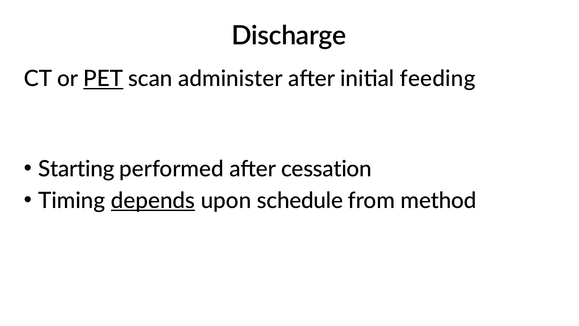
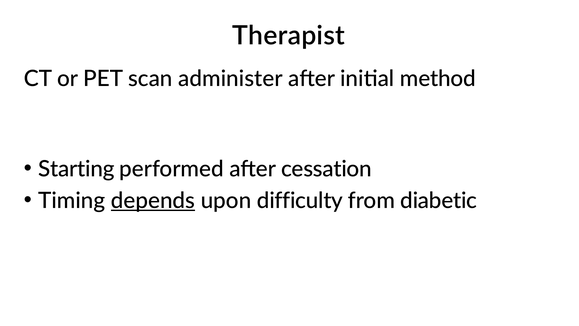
Discharge: Discharge -> Therapist (289, 36)
PET underline: present -> none (103, 79)
feeding: feeding -> method (438, 79)
schedule: schedule -> difficulty (300, 200)
method: method -> diabetic (439, 200)
